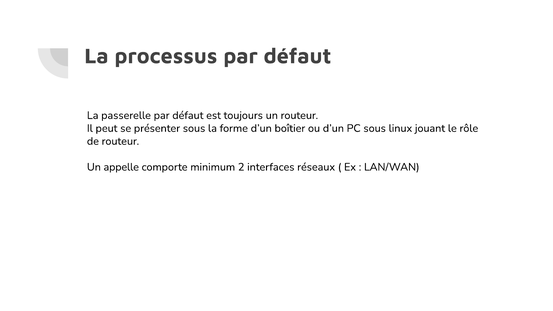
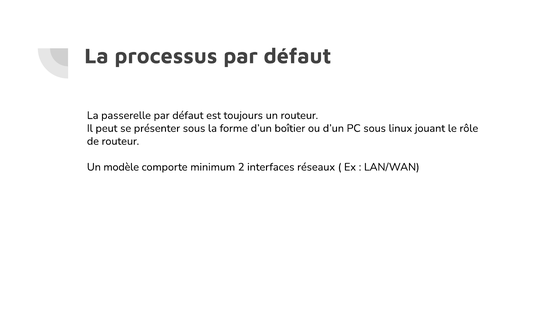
appelle: appelle -> modèle (121, 167)
